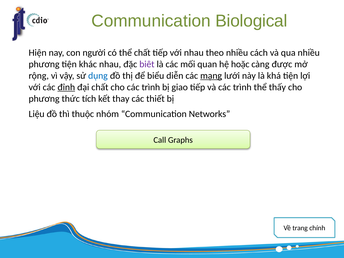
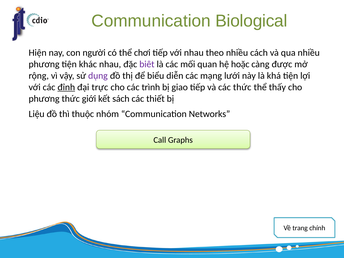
thể chất: chất -> chơi (142, 53)
dụng colour: blue -> purple (98, 76)
mạng underline: present -> none (211, 76)
đại chất: chất -> trực (100, 87)
và các trình: trình -> thức (242, 87)
tích: tích -> giới (89, 99)
thay: thay -> sách (121, 99)
